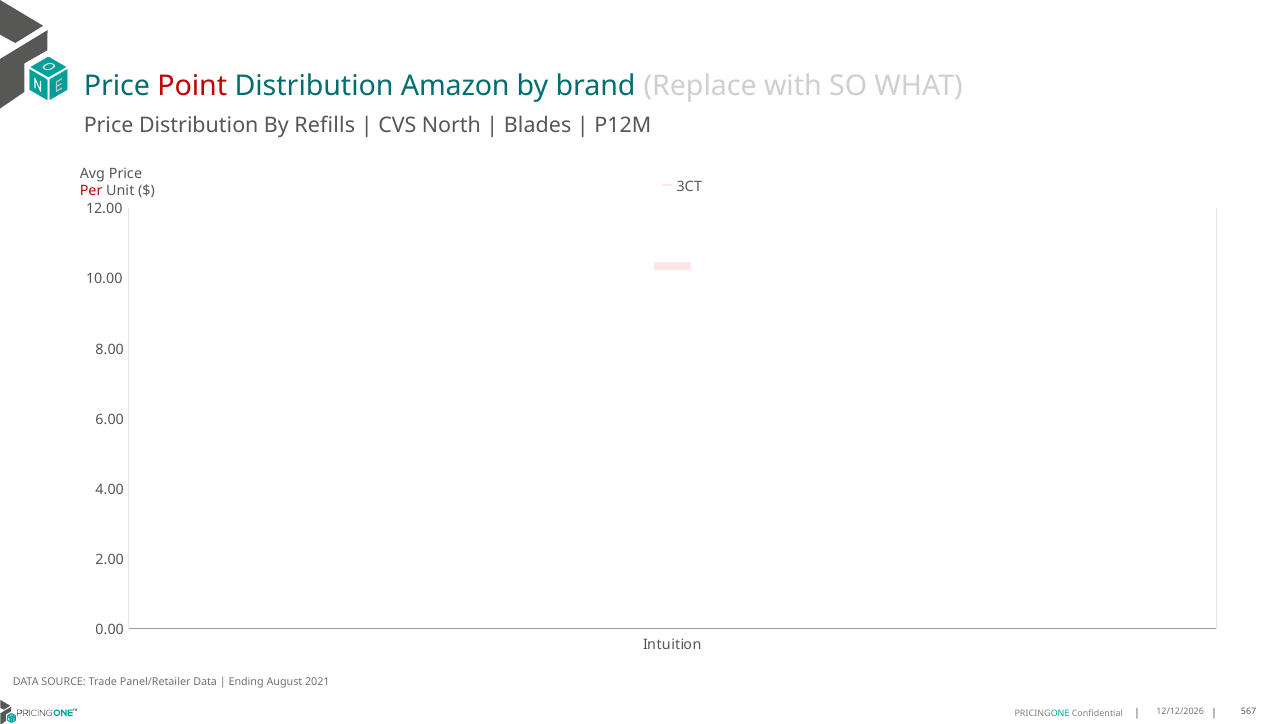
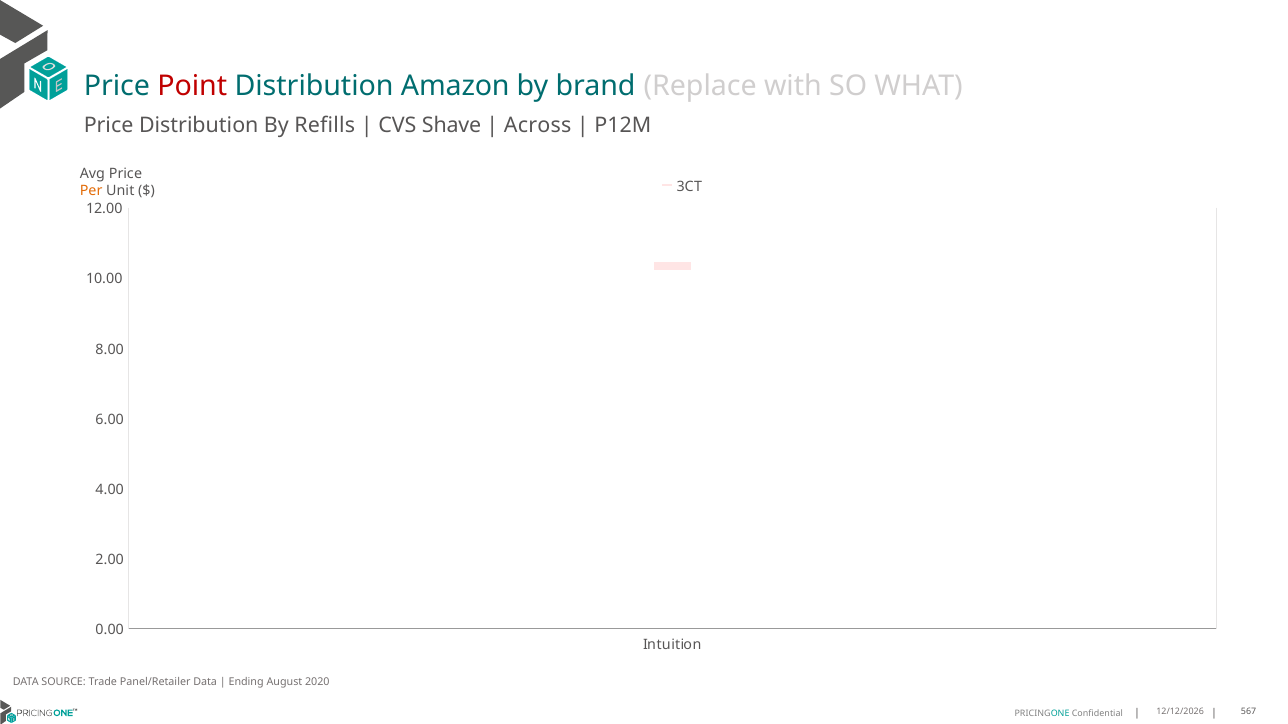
North: North -> Shave (452, 126)
Blades: Blades -> Across (538, 126)
Per colour: red -> orange (91, 191)
2021: 2021 -> 2020 (317, 682)
